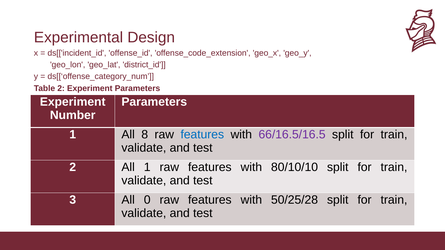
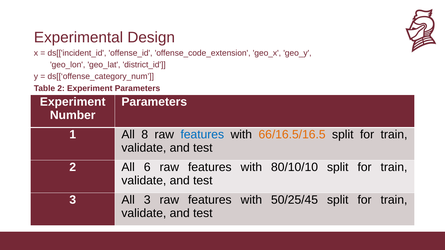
66/16.5/16.5 colour: purple -> orange (292, 135)
All 1: 1 -> 6 (147, 167)
All 0: 0 -> 3 (147, 200)
50/25/28: 50/25/28 -> 50/25/45 (295, 200)
